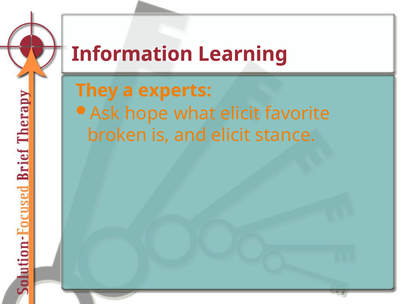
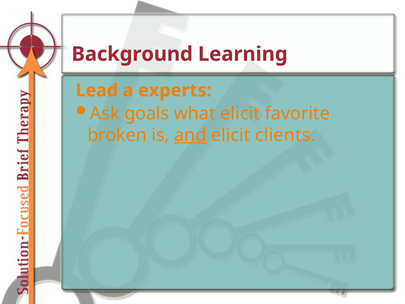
Information: Information -> Background (132, 54)
They: They -> Lead (97, 90)
hope: hope -> goals (147, 113)
and underline: none -> present (190, 135)
stance: stance -> clients (285, 135)
